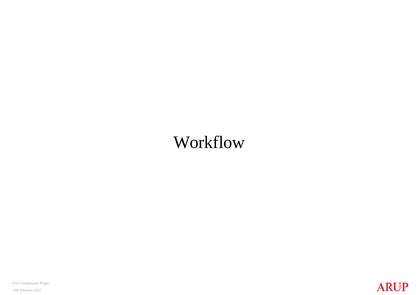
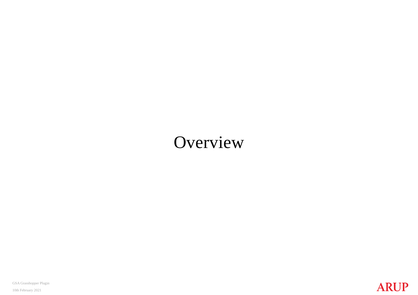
Workflow: Workflow -> Overview (209, 143)
